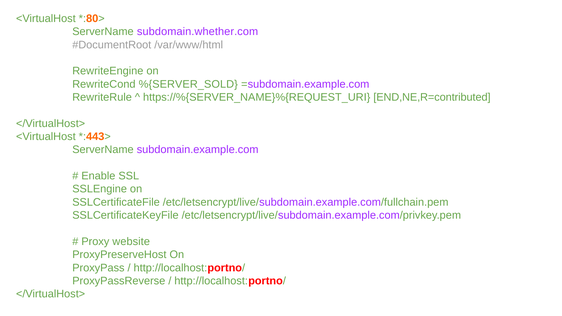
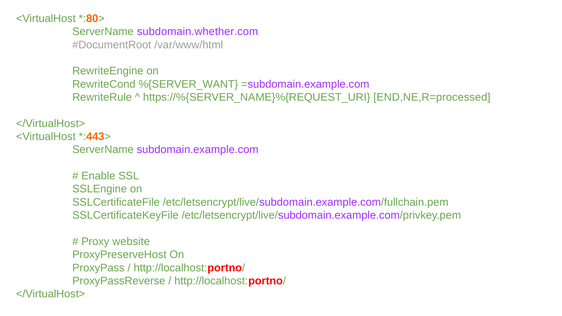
%{SERVER_SOLD: %{SERVER_SOLD -> %{SERVER_WANT (188, 84)
END,NE,R=contributed: END,NE,R=contributed -> END,NE,R=processed (432, 97)
